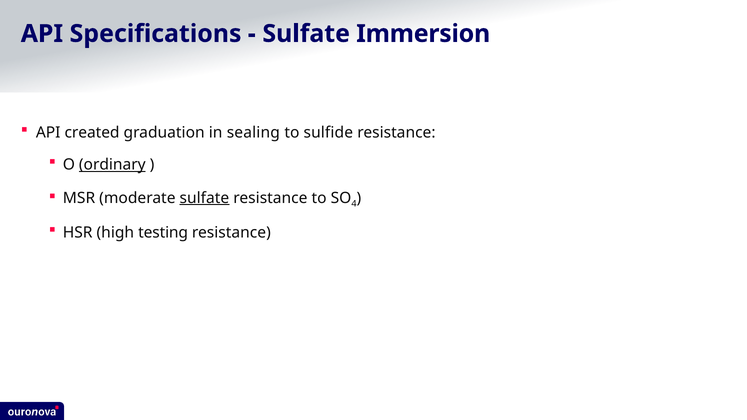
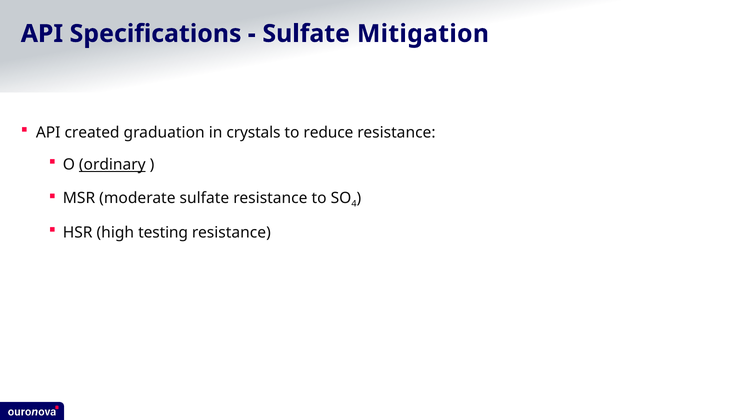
Immersion: Immersion -> Mitigation (423, 34)
sealing: sealing -> crystals (253, 133)
sulfide: sulfide -> reduce (328, 133)
sulfate underline: present -> none (204, 198)
